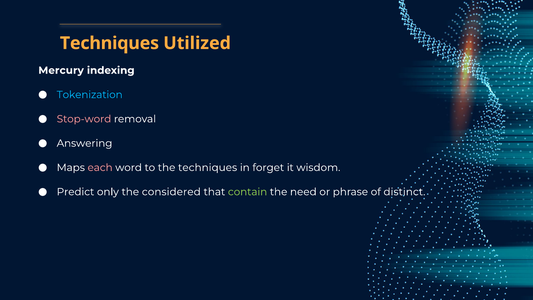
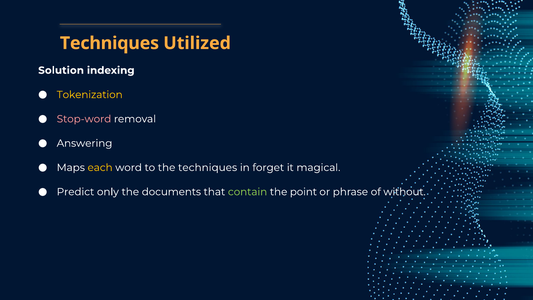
Mercury: Mercury -> Solution (61, 70)
Tokenization colour: light blue -> yellow (90, 95)
each colour: pink -> yellow (100, 167)
wisdom: wisdom -> magical (318, 167)
considered: considered -> documents (171, 192)
need: need -> point (303, 192)
distinct: distinct -> without (405, 192)
